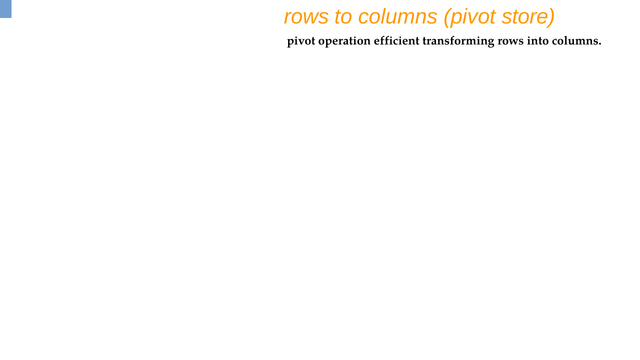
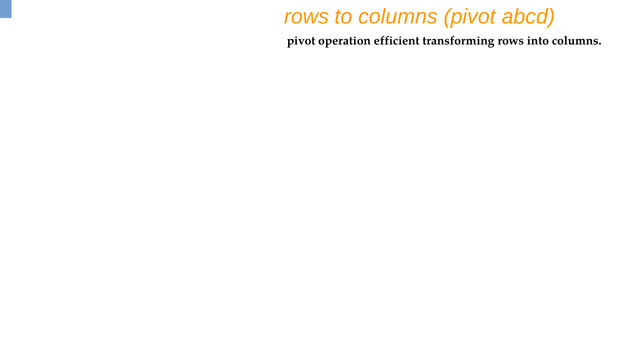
store: store -> abcd (528, 17)
